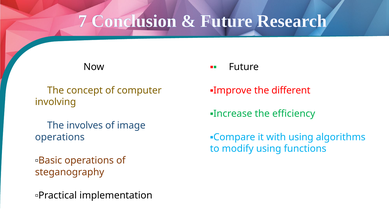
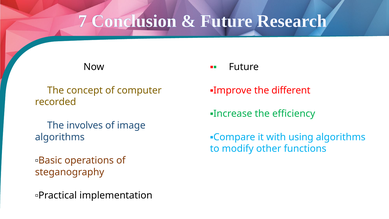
involving: involving -> recorded (56, 102)
operations: operations -> algorithms (60, 137)
modify using: using -> other (269, 149)
